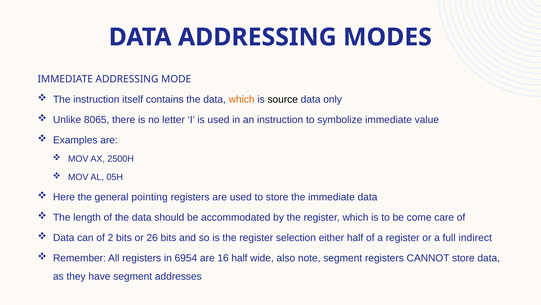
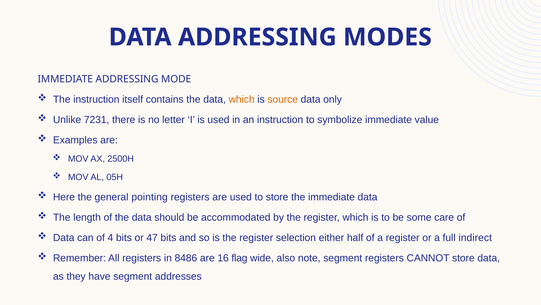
source colour: black -> orange (283, 99)
8065: 8065 -> 7231 (97, 120)
come: come -> some (419, 217)
2: 2 -> 4 (110, 237)
26: 26 -> 47 (152, 237)
6954: 6954 -> 8486 (186, 257)
16 half: half -> flag (239, 257)
